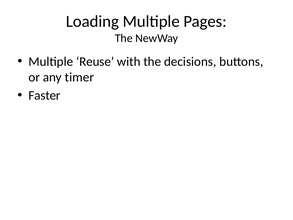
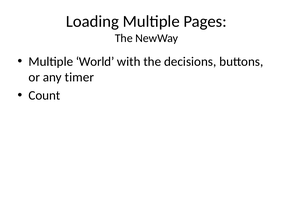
Reuse: Reuse -> World (95, 61)
Faster: Faster -> Count (44, 95)
